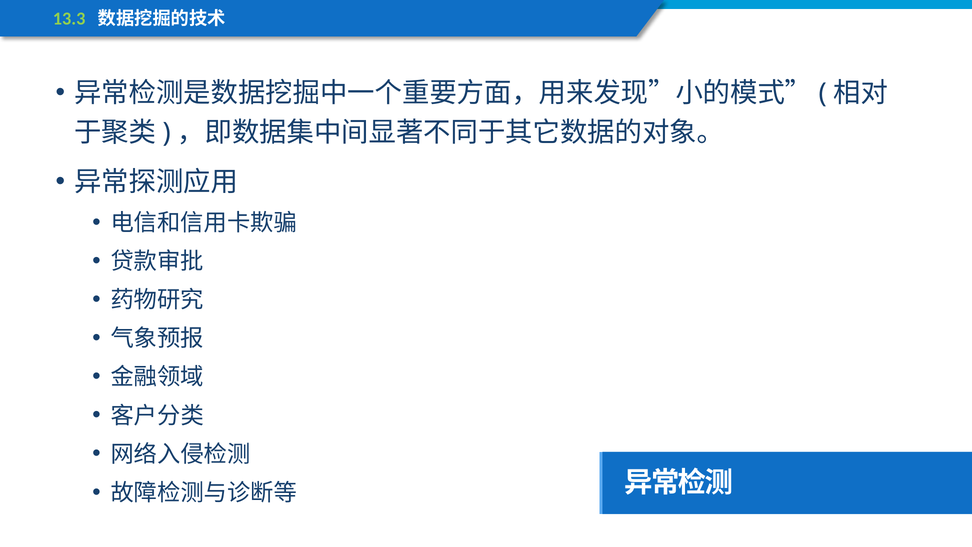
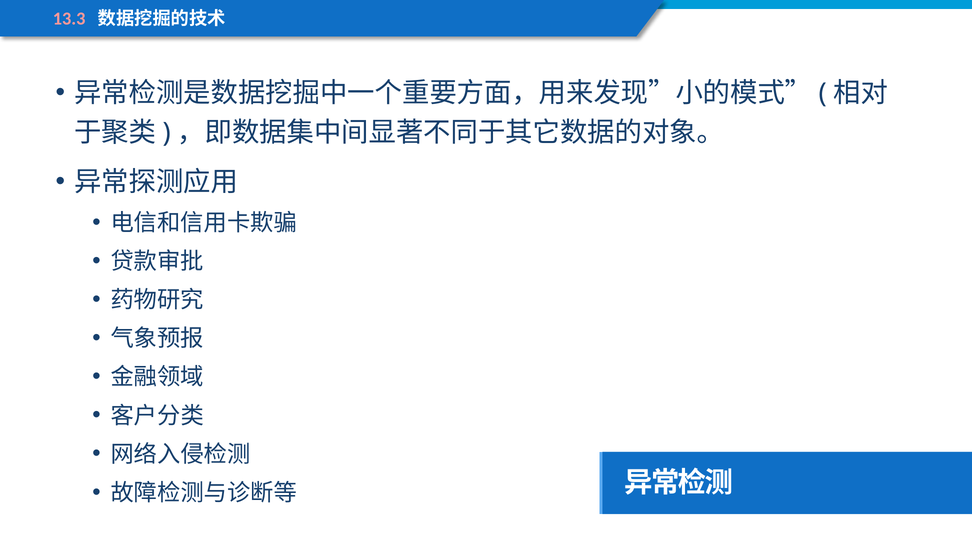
13.3 colour: light green -> pink (69, 19)
